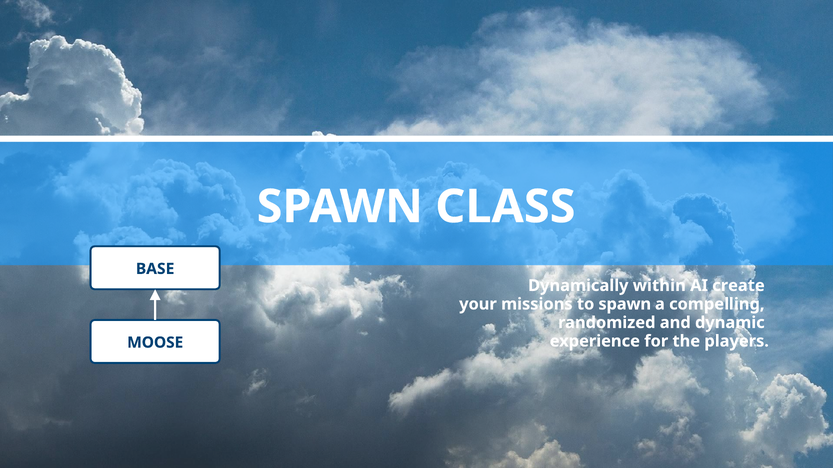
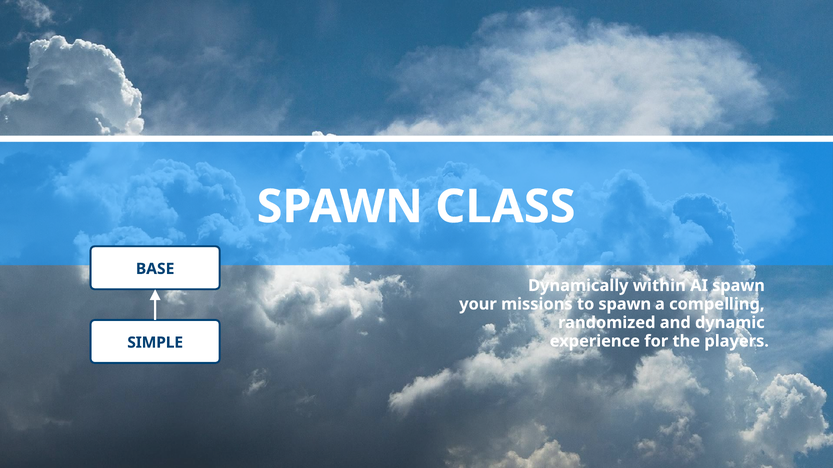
AI create: create -> spawn (739, 286)
MOOSE: MOOSE -> SIMPLE (155, 343)
